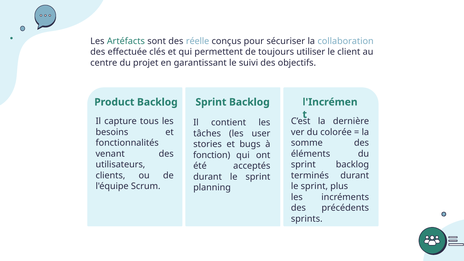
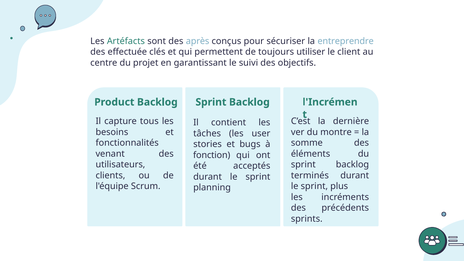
réelle: réelle -> après (198, 41)
collaboration: collaboration -> entreprendre (346, 41)
colorée: colorée -> montre (336, 132)
